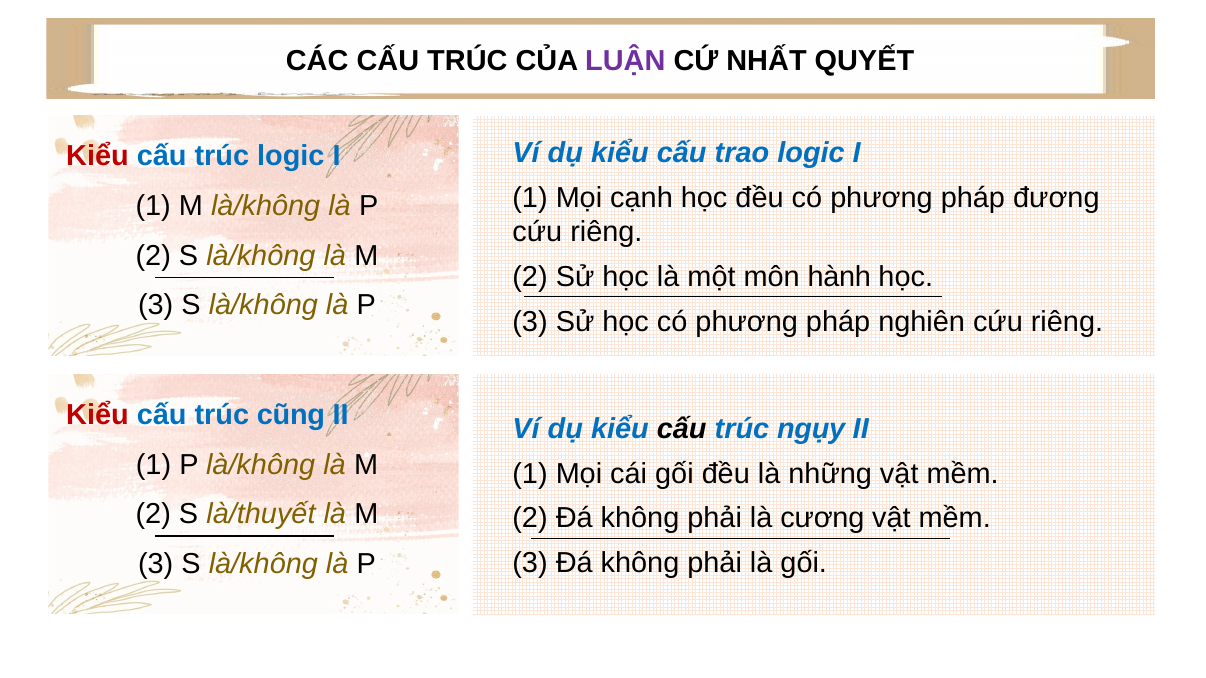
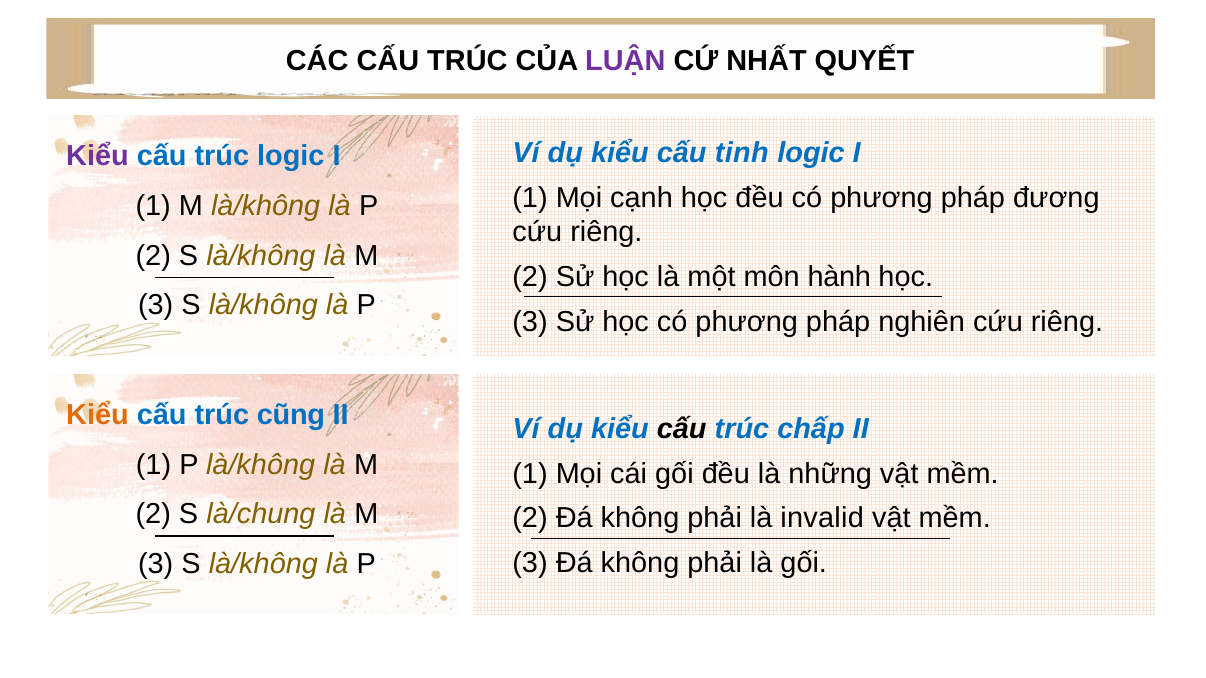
trao: trao -> tinh (742, 153)
Kiểu colour: red -> purple (97, 156)
Kiểu colour: red -> orange (97, 415)
ngụy: ngụy -> chấp (811, 429)
là/thuyết: là/thuyết -> là/chung (261, 515)
cương: cương -> invalid (822, 519)
